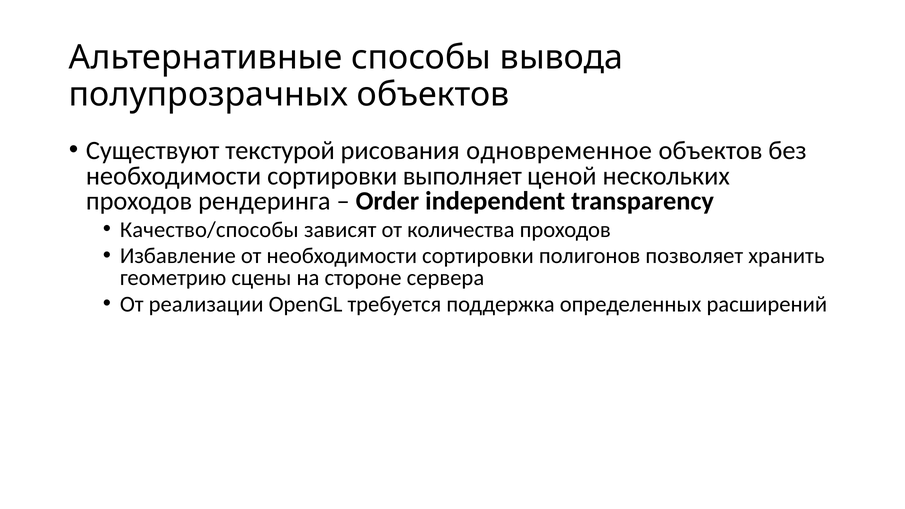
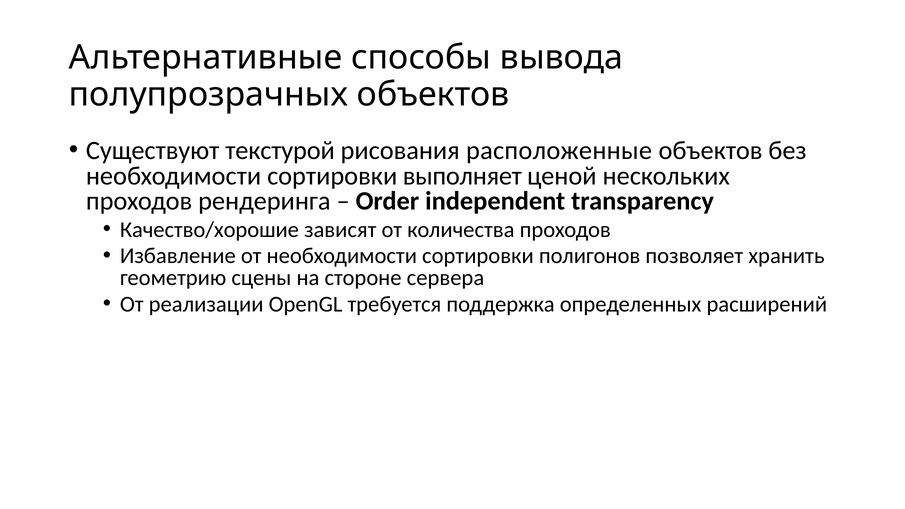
одновременное: одновременное -> расположенные (559, 150)
Качество/способы: Качество/способы -> Качество/хорошие (209, 230)
